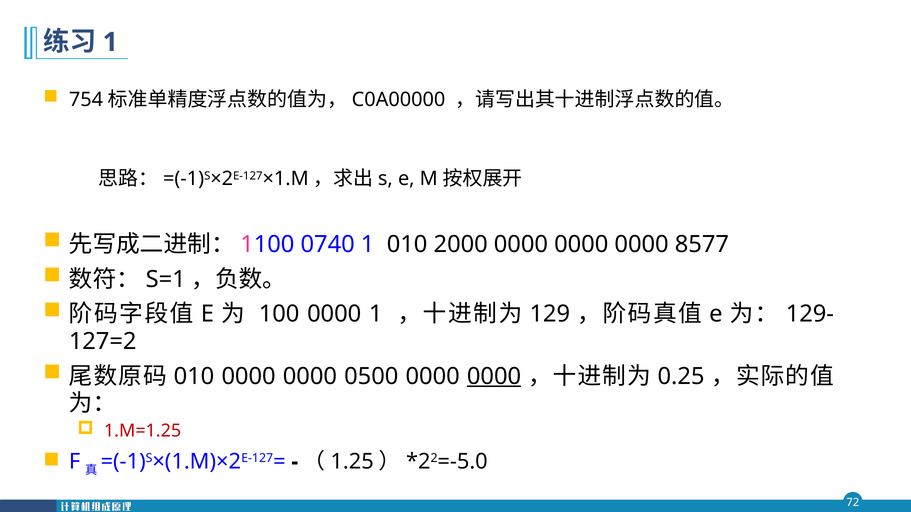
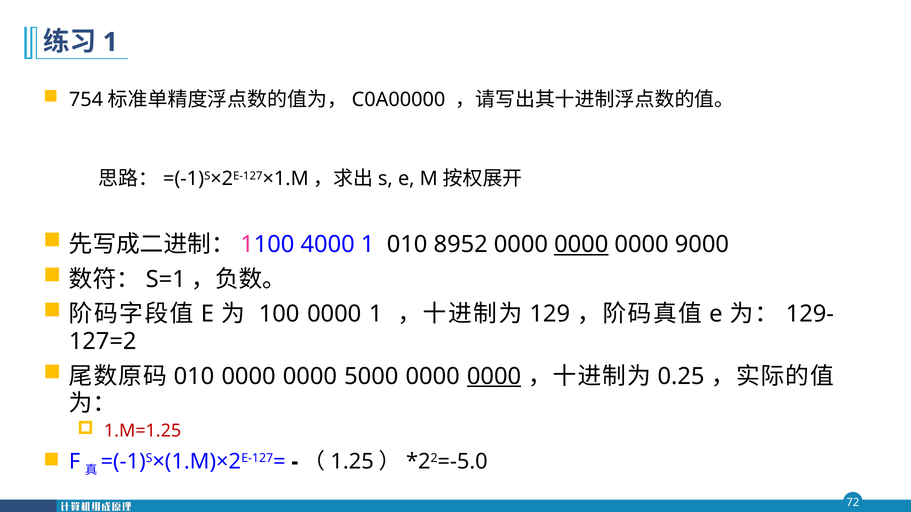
0740: 0740 -> 4000 (328, 245)
2000: 2000 -> 8952 (461, 245)
0000 underline: none -> present (581, 245)
8577: 8577 -> 9000 (702, 245)
0500: 0500 -> 5000 (371, 377)
